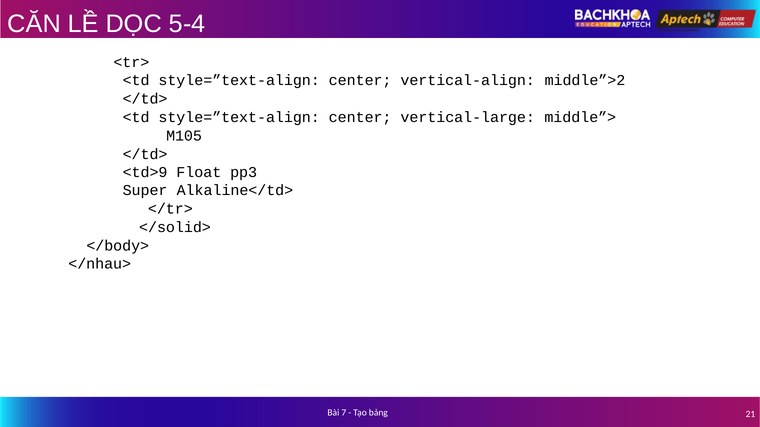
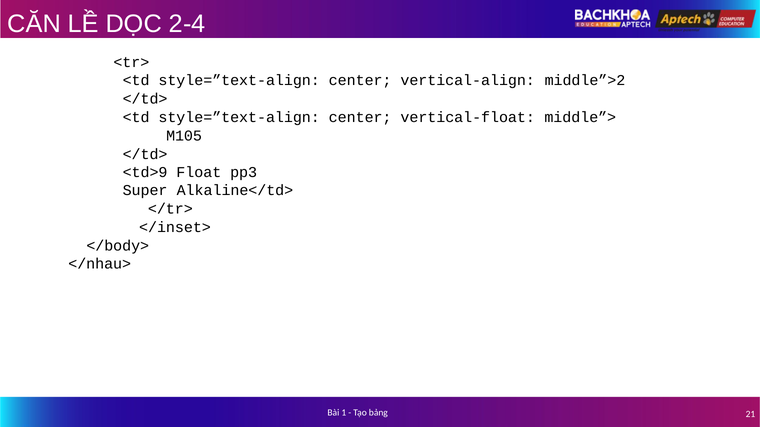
5-4: 5-4 -> 2-4 (187, 24)
vertical-large: vertical-large -> vertical-float (468, 117)
</solid>: </solid> -> </inset> (175, 228)
7: 7 -> 1 (344, 413)
